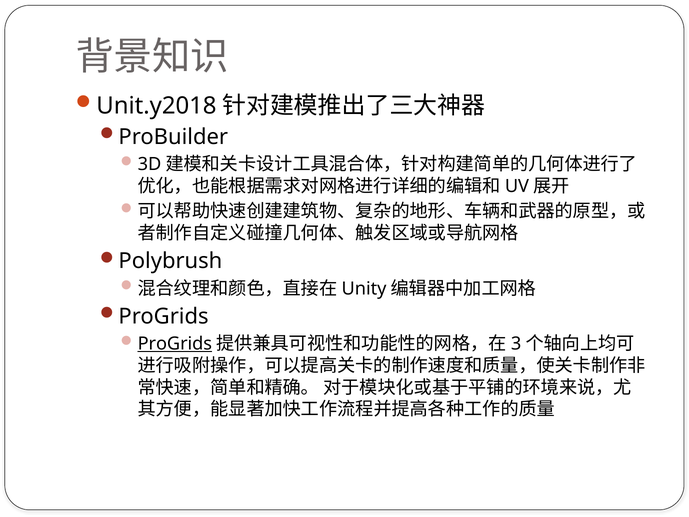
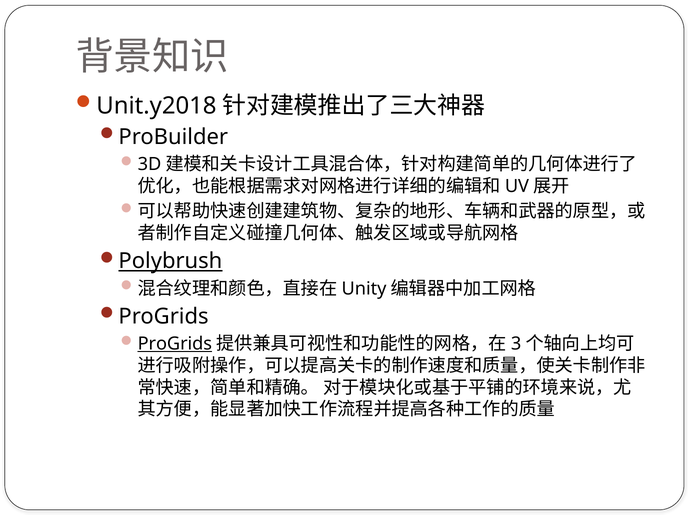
Polybrush underline: none -> present (170, 261)
